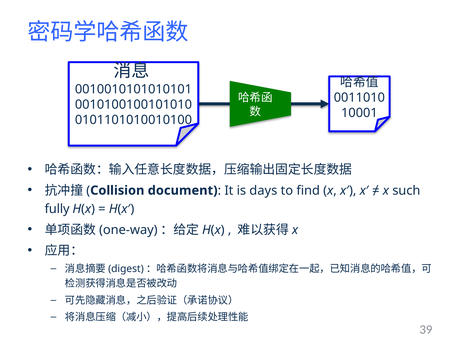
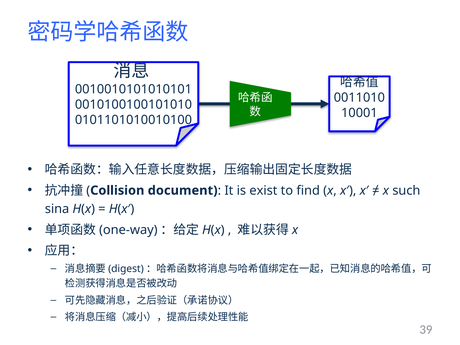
days: days -> exist (263, 190)
fully: fully -> sina (57, 209)
